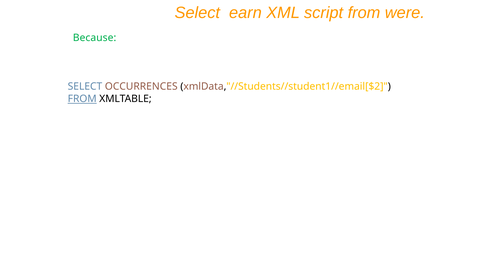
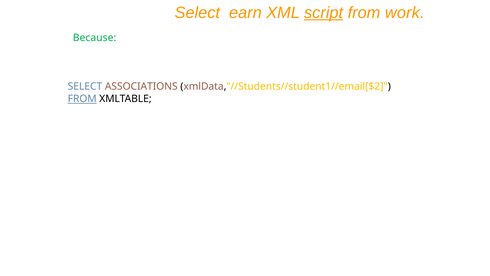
script underline: none -> present (324, 13)
were: were -> work (405, 13)
OCCURRENCES: OCCURRENCES -> ASSOCIATIONS (141, 86)
